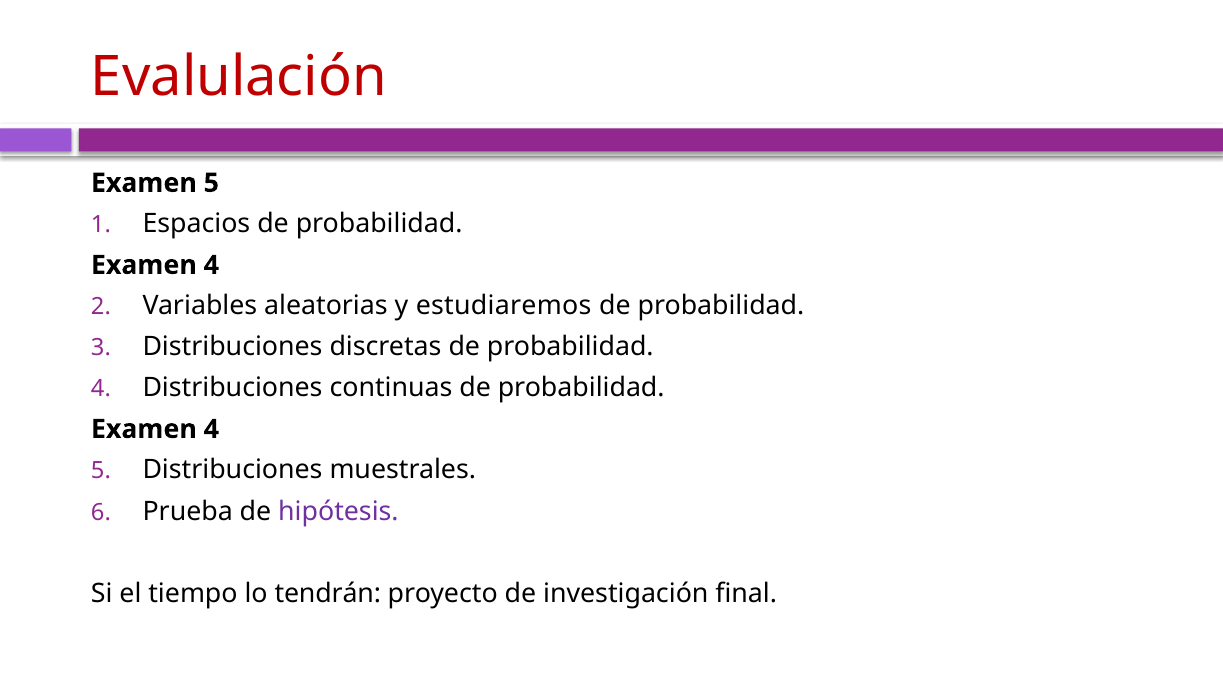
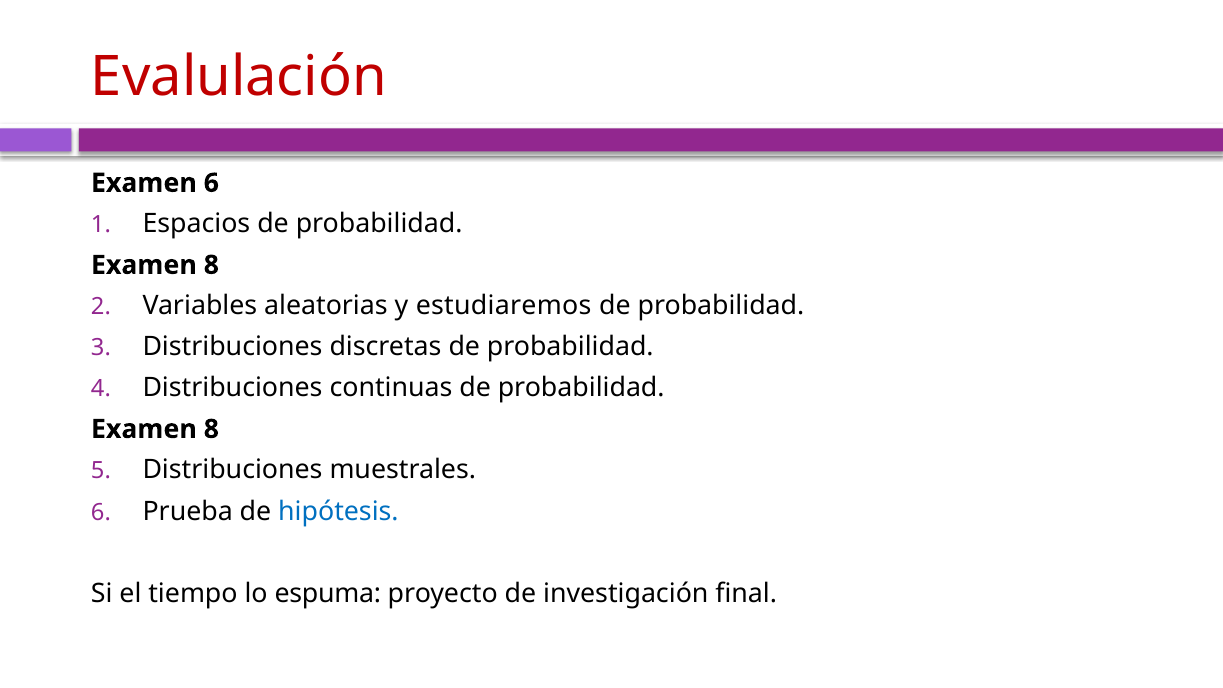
Examen 5: 5 -> 6 (211, 183)
4: 4 -> 8 (211, 265)
4: 4 -> 8 (211, 429)
hipótesis colour: purple -> blue (338, 511)
tendrán: tendrán -> espuma (328, 593)
